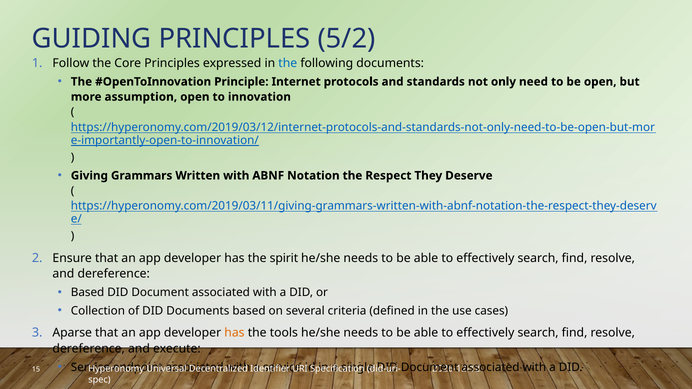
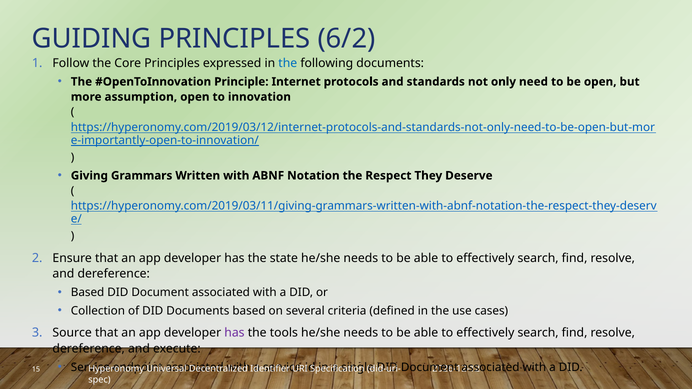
5/2: 5/2 -> 6/2 (347, 39)
spirit: spirit -> state (284, 258)
Aparse: Aparse -> Source (72, 333)
has colour: orange -> purple (234, 333)
